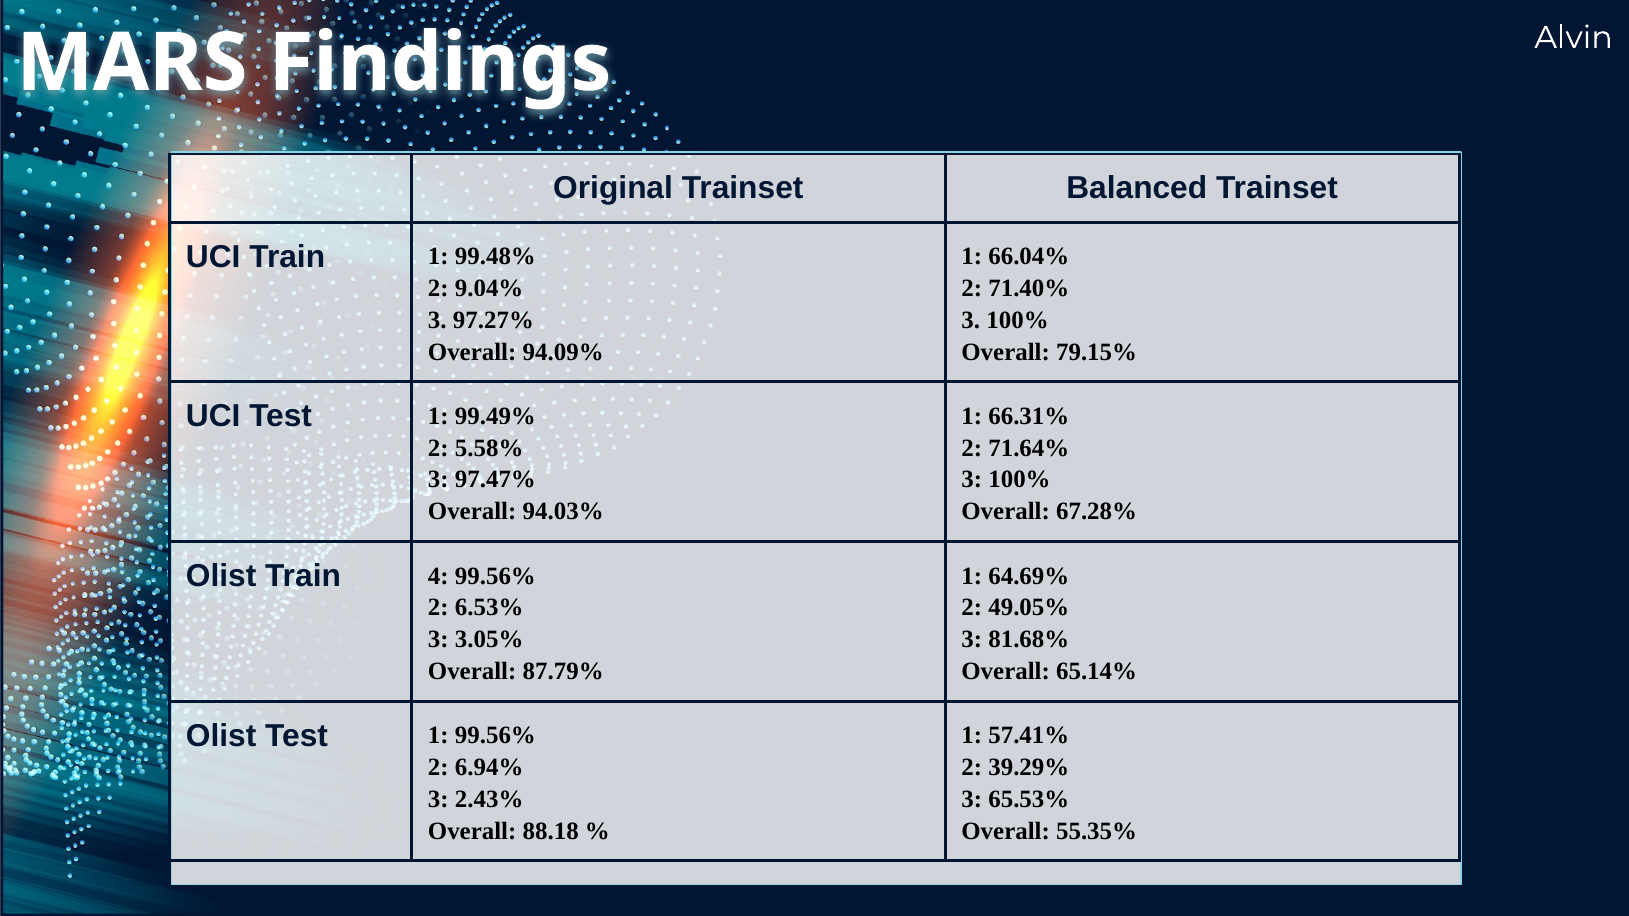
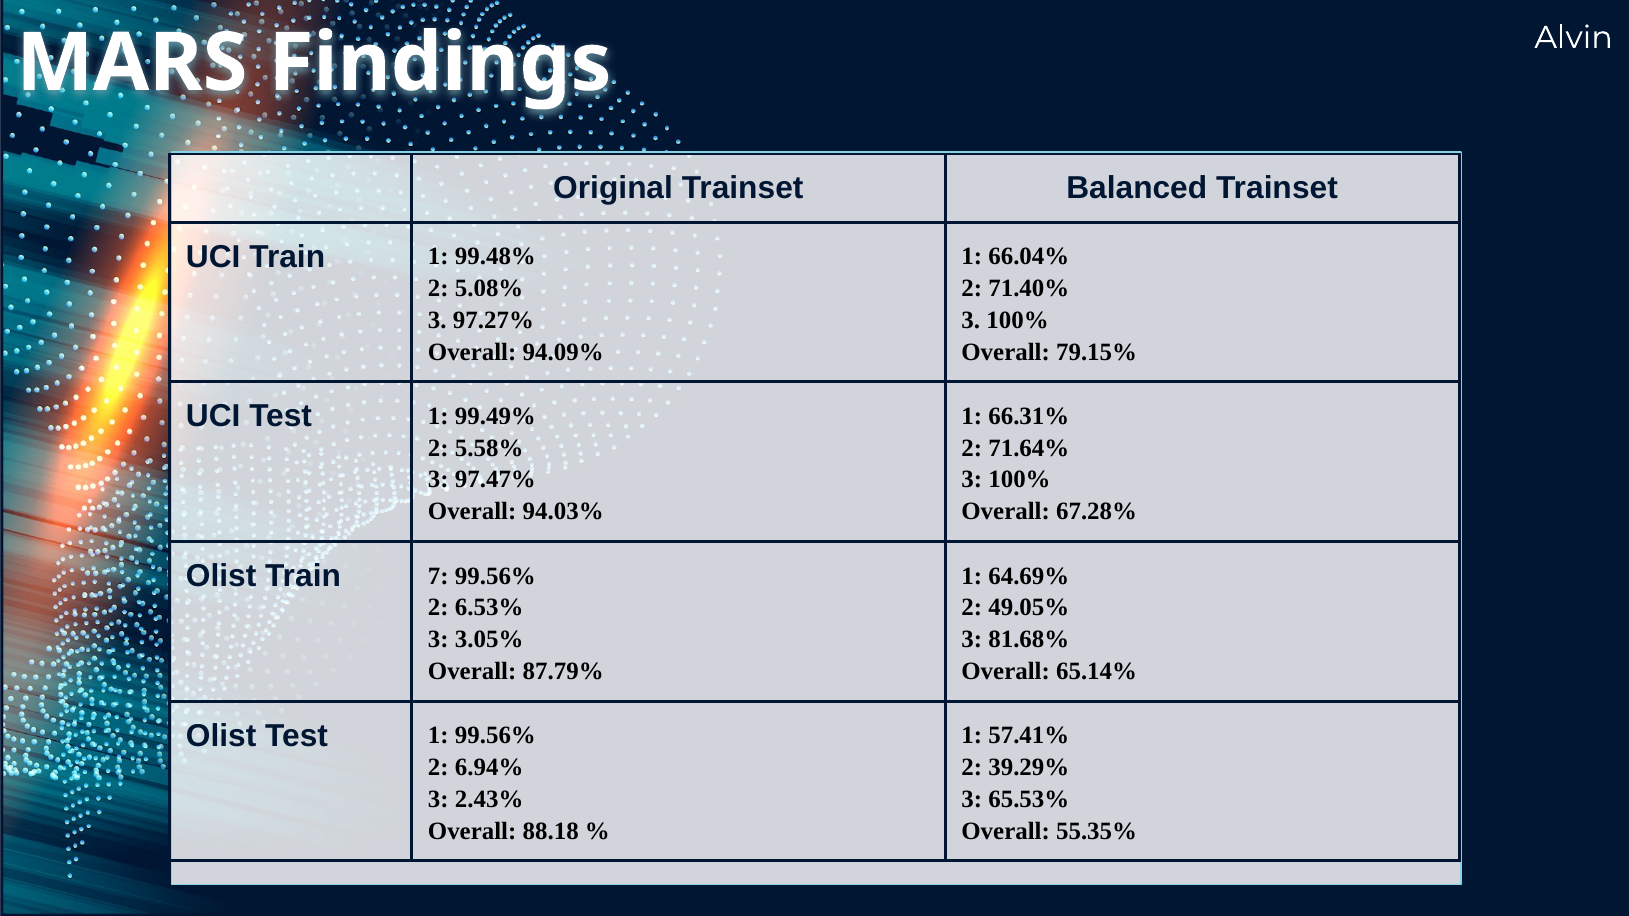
9.04%: 9.04% -> 5.08% (489, 288)
4: 4 -> 7 (438, 576)
